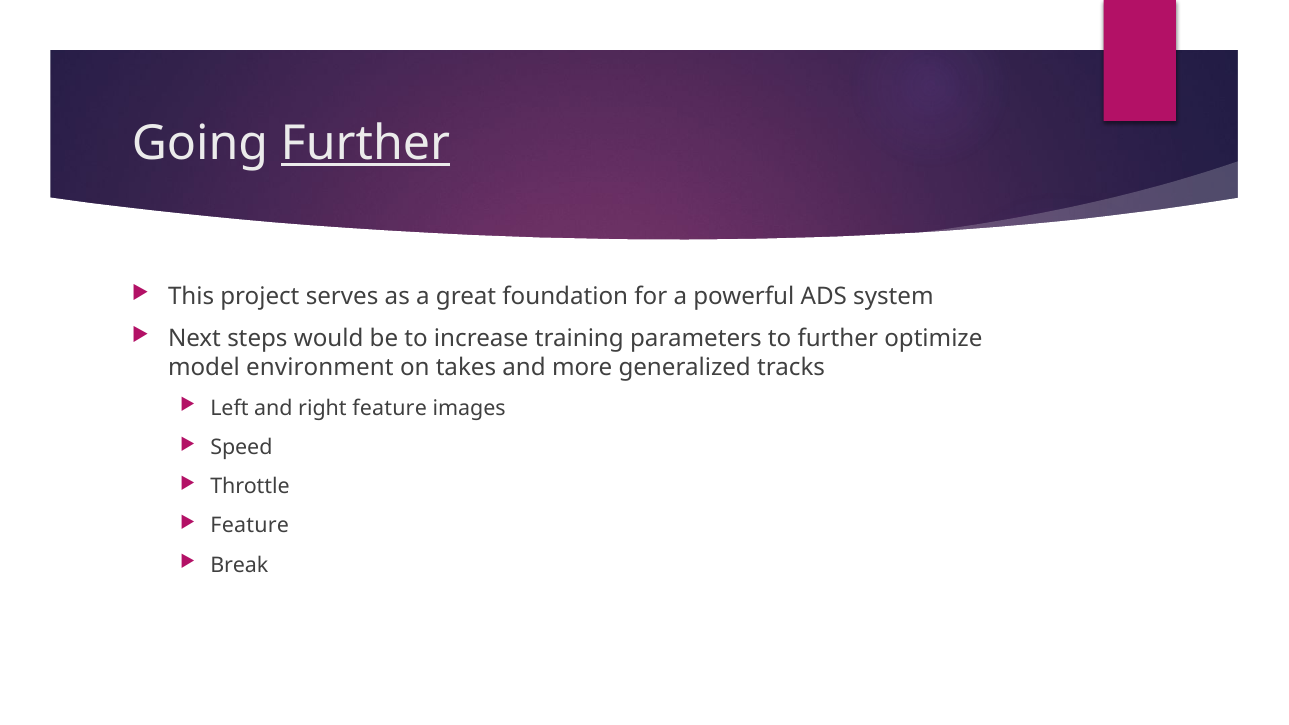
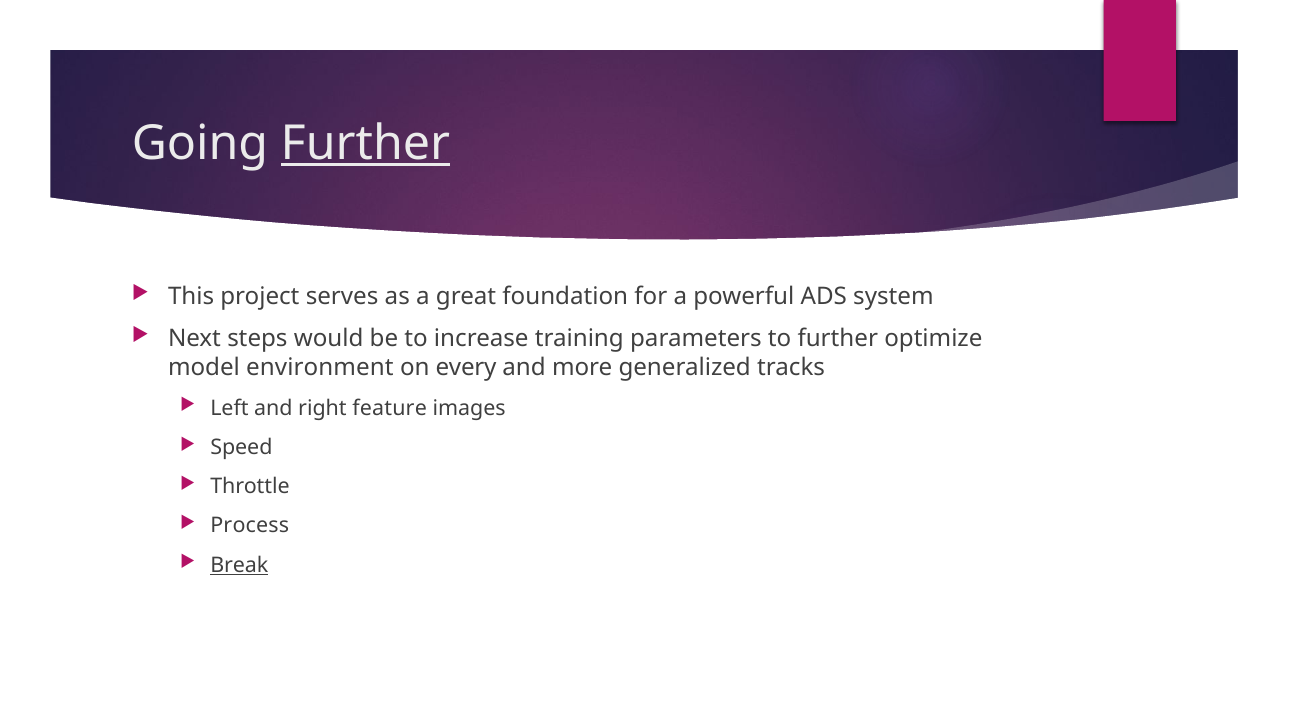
takes: takes -> every (466, 368)
Feature: Feature -> Process (250, 526)
Break underline: none -> present (239, 565)
